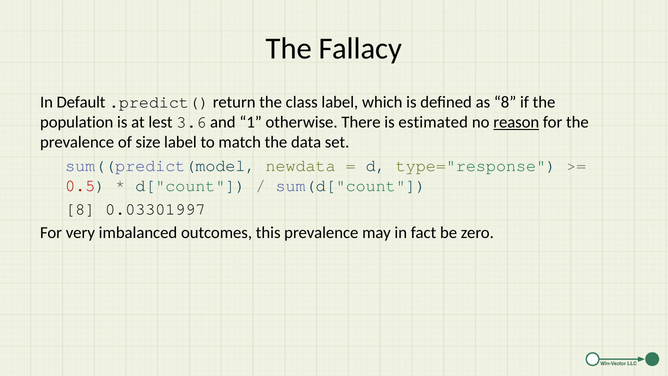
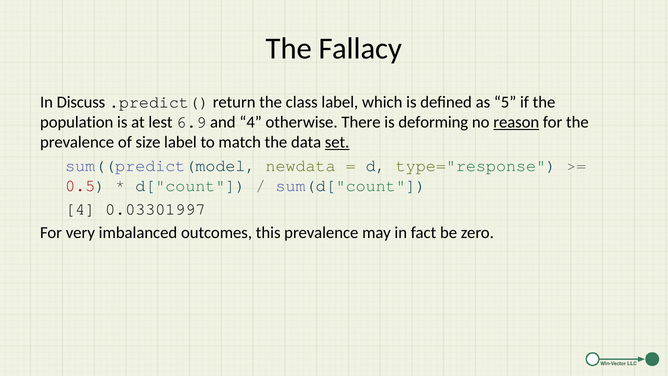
Default: Default -> Discuss (81, 102)
as 8: 8 -> 5 (505, 102)
3.6: 3.6 -> 6.9 (191, 122)
and 1: 1 -> 4 (251, 122)
estimated: estimated -> deforming (433, 122)
set underline: none -> present (337, 142)
8: 8 -> 4 (80, 209)
